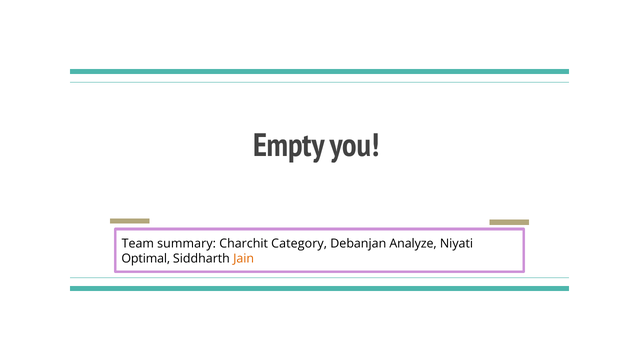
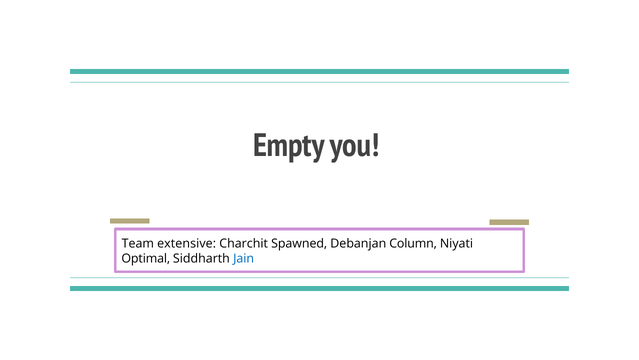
summary: summary -> extensive (187, 243)
Category: Category -> Spawned (299, 243)
Analyze: Analyze -> Column (413, 243)
Jain colour: orange -> blue (244, 258)
